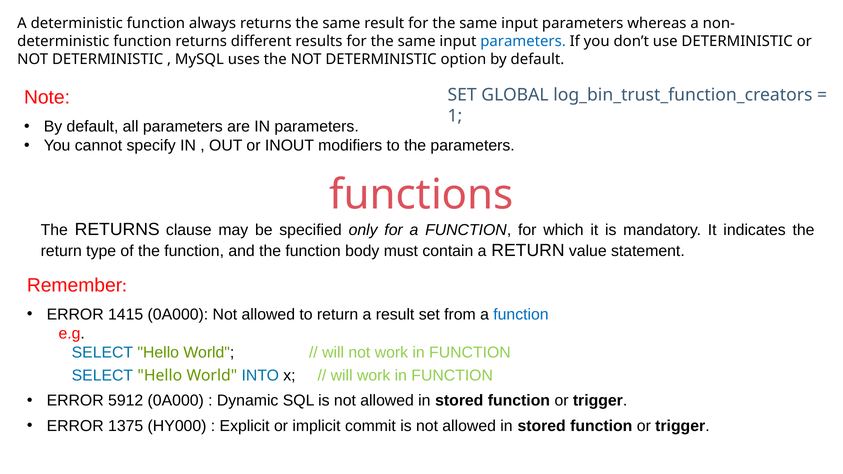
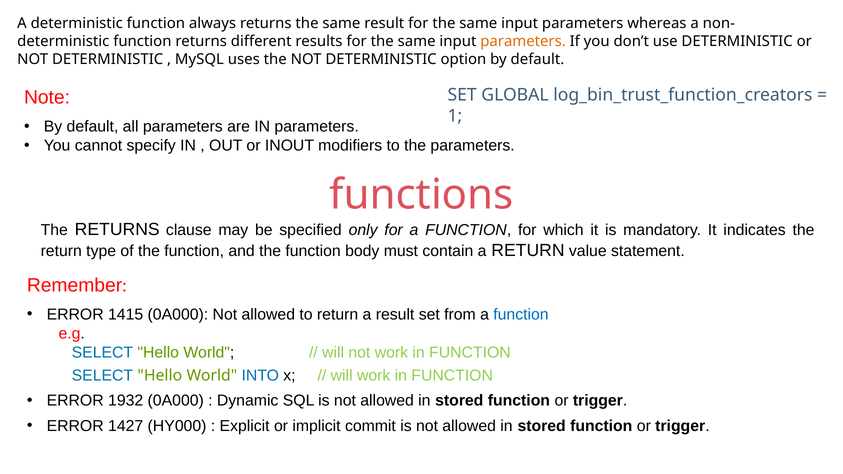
parameters colour: blue -> orange (523, 41)
5912: 5912 -> 1932 (126, 401)
1375: 1375 -> 1427 (126, 426)
